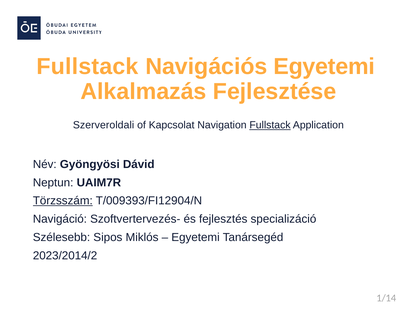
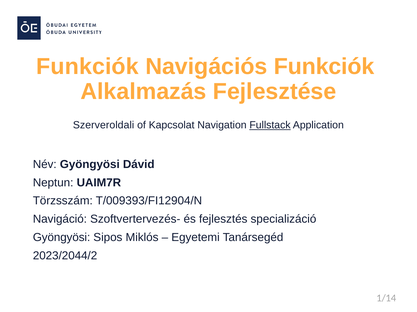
Fullstack: Fullstack -> Funkciók (87, 67)
Navigációs Egyetemi: Egyetemi -> Funkciók (324, 67)
Törzsszám underline: present -> none (63, 201)
Szélesebb: Szélesebb -> Gyöngyösi (62, 238)
2023/2014/2: 2023/2014/2 -> 2023/2044/2 (65, 256)
